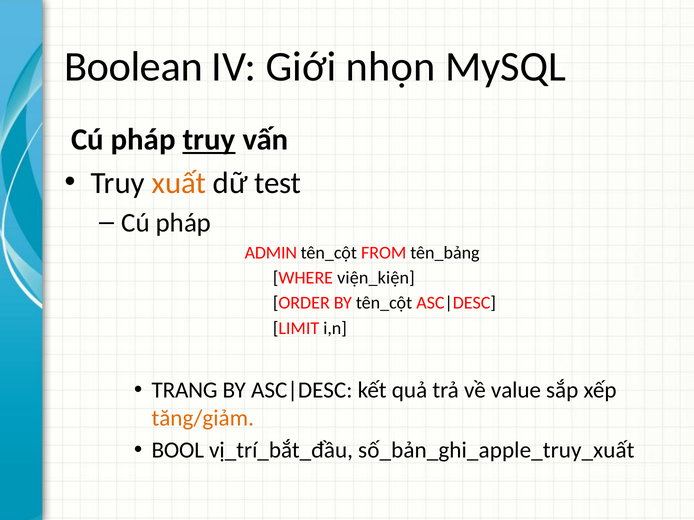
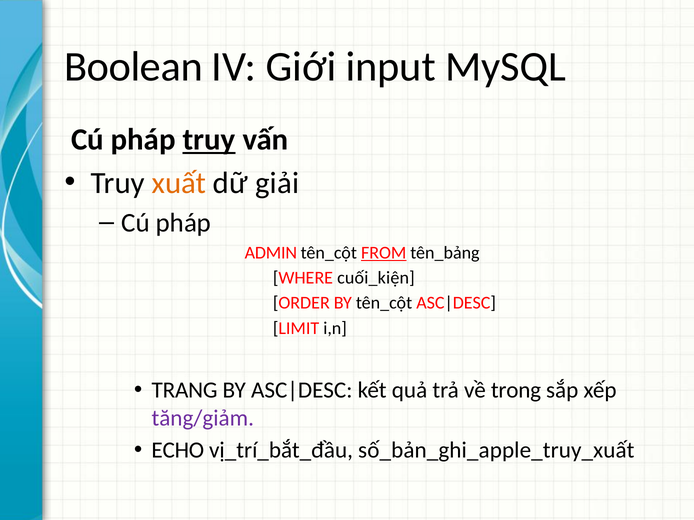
nhọn: nhọn -> input (391, 67)
test: test -> giải (277, 183)
FROM underline: none -> present (384, 253)
viện_kiện: viện_kiện -> cuối_kiện (376, 278)
value: value -> trong (516, 391)
tăng/giảm colour: orange -> purple (203, 418)
BOOL: BOOL -> ECHO (178, 451)
